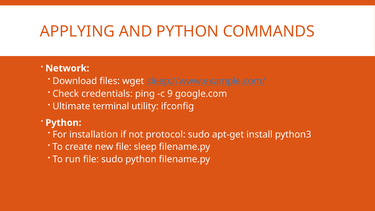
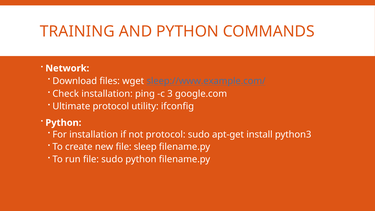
APPLYING: APPLYING -> TRAINING (77, 32)
Check credentials: credentials -> installation (107, 94)
9: 9 -> 3 (170, 94)
Ultimate terminal: terminal -> protocol (111, 106)
